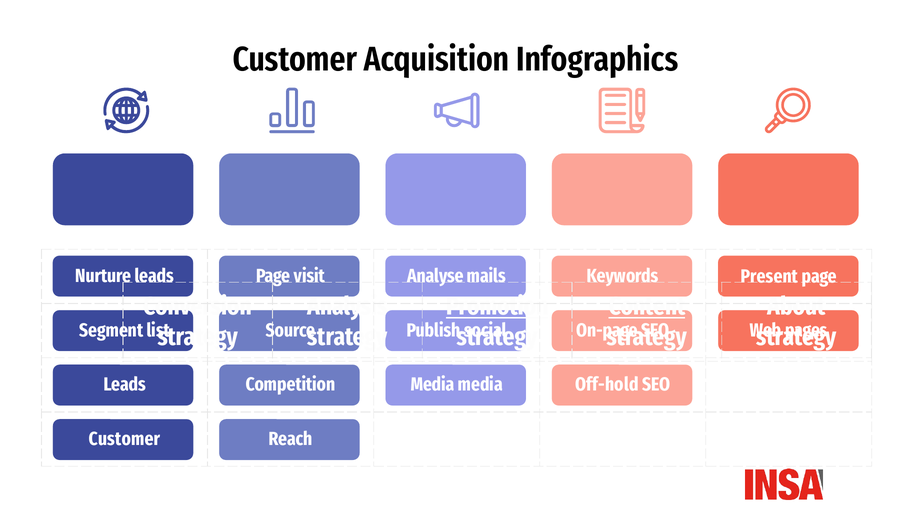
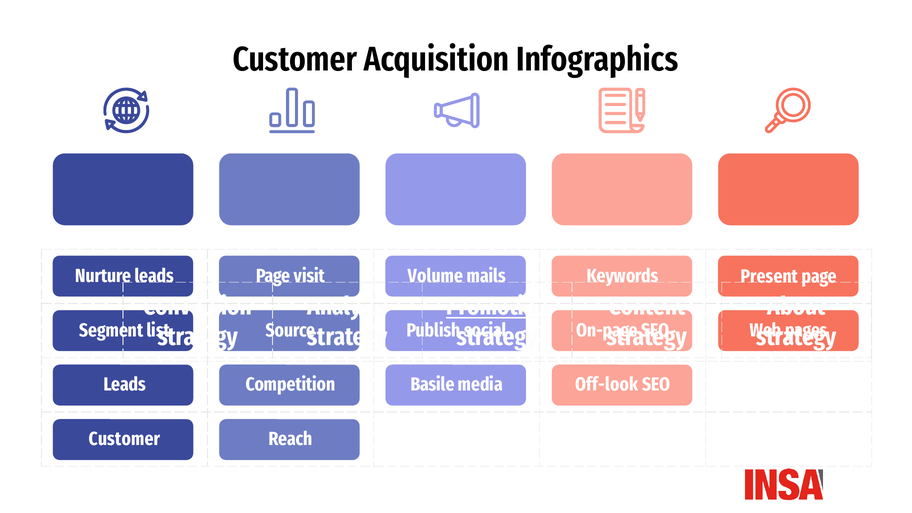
Analyse: Analyse -> Volume (435, 276)
Content underline: present -> none (647, 307)
Competition Media: Media -> Basile (433, 385)
Off-hold: Off-hold -> Off-look (607, 385)
